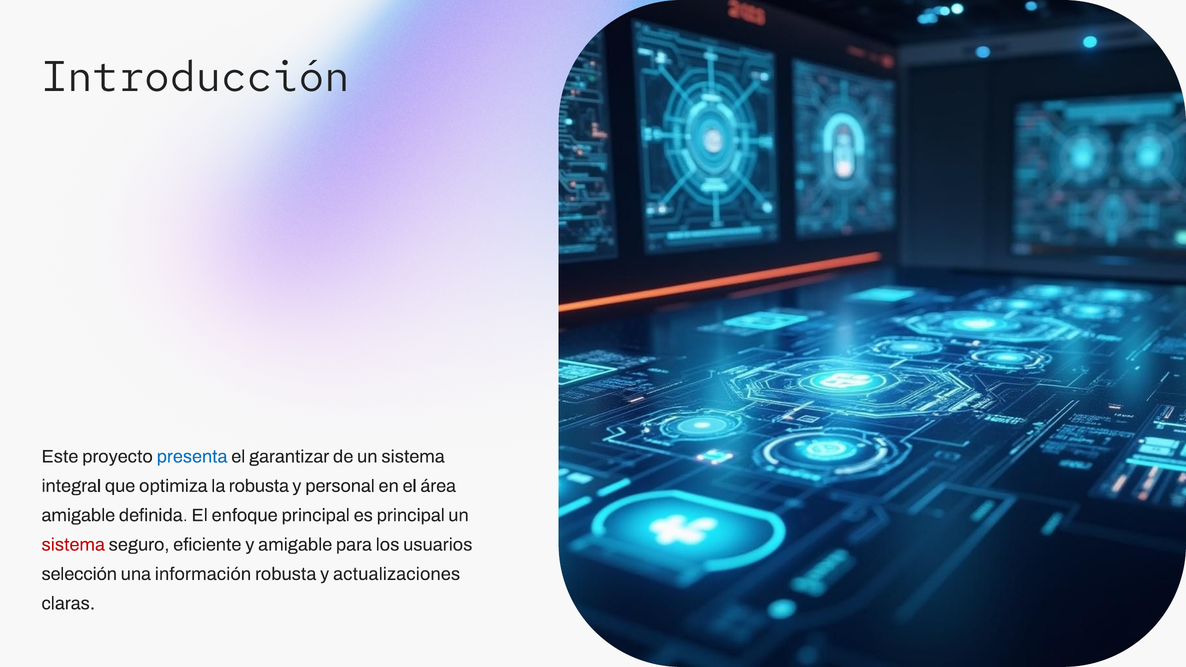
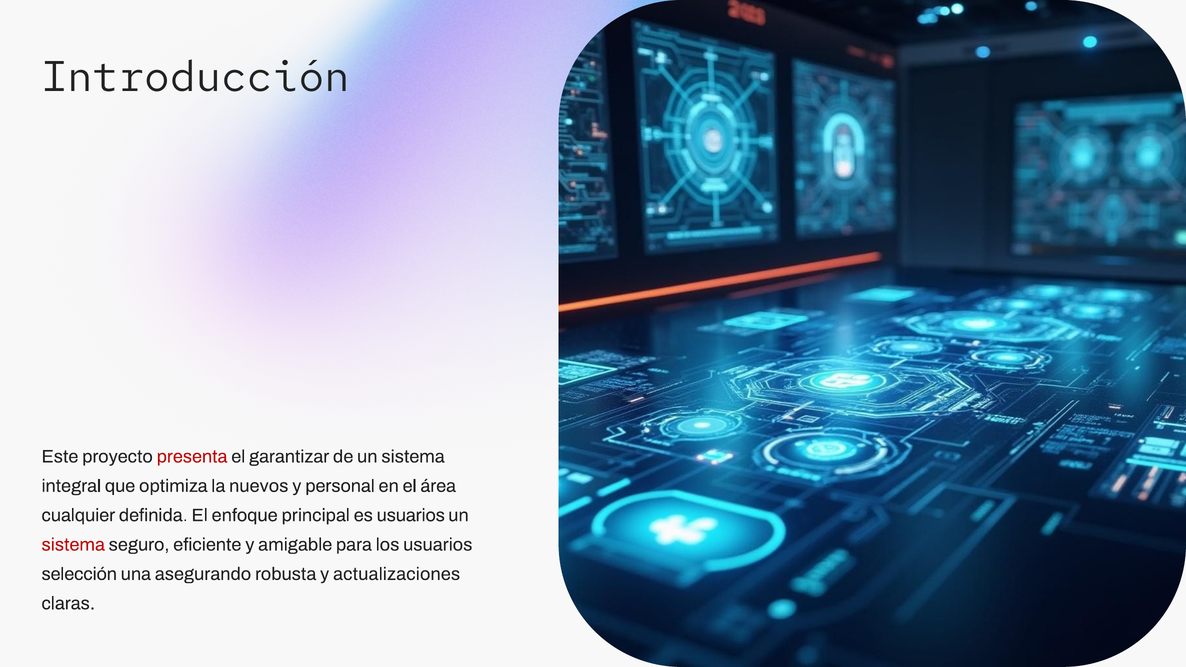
presenta colour: blue -> red (192, 457)
la robusta: robusta -> nuevos (259, 486)
amigable: amigable -> cualquier (78, 515)
es principal: principal -> usuarios (411, 515)
información: información -> asegurando (203, 574)
